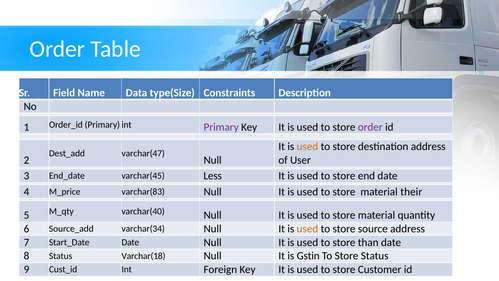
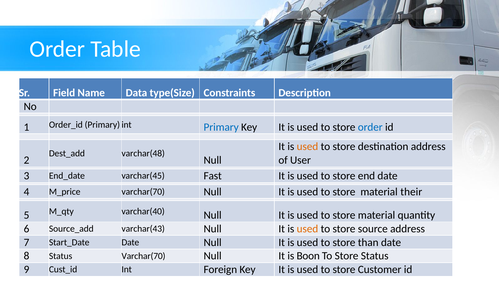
Primary colour: purple -> blue (221, 127)
order colour: purple -> blue (370, 127)
varchar(47: varchar(47 -> varchar(48 (143, 153)
Less: Less -> Fast (213, 176)
varchar(83: varchar(83 -> varchar(70 (143, 191)
varchar(34: varchar(34 -> varchar(43 (143, 228)
Status Varchar(18: Varchar(18 -> Varchar(70 (144, 256)
Gstin: Gstin -> Boon (308, 256)
